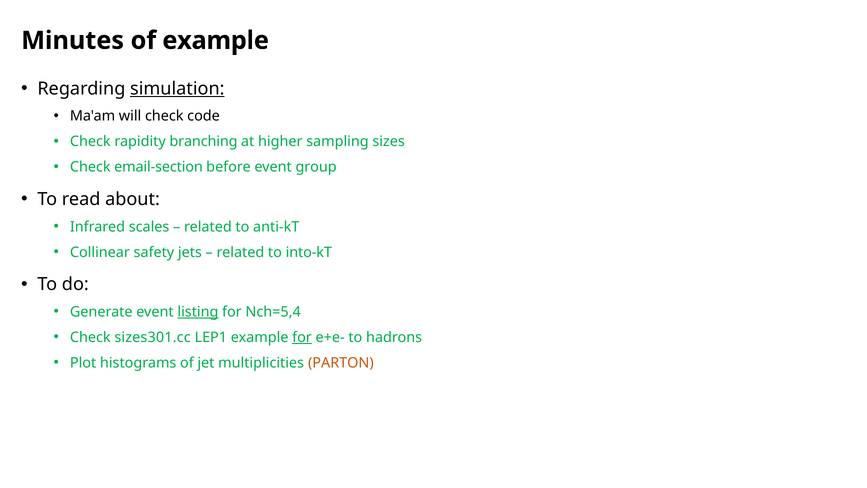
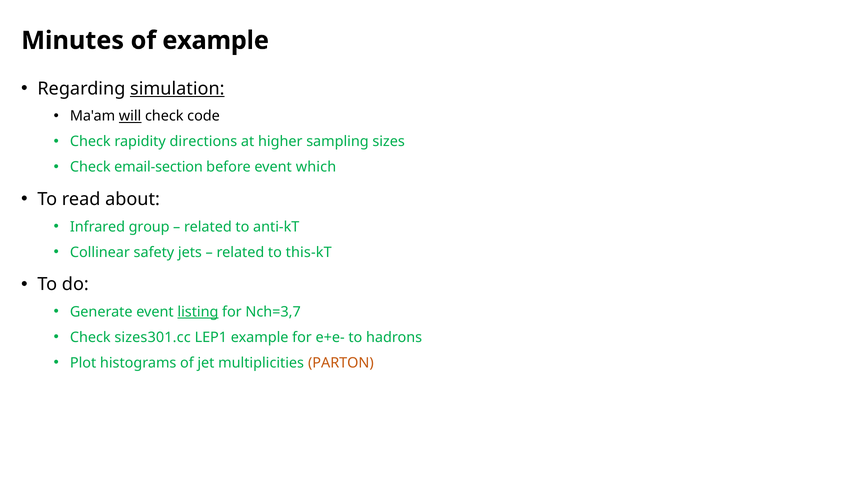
will underline: none -> present (130, 116)
branching: branching -> directions (203, 142)
group: group -> which (316, 167)
scales: scales -> group (149, 227)
into-kT: into-kT -> this-kT (309, 252)
Nch=5,4: Nch=5,4 -> Nch=3,7 (273, 312)
for underline: present -> none (302, 337)
